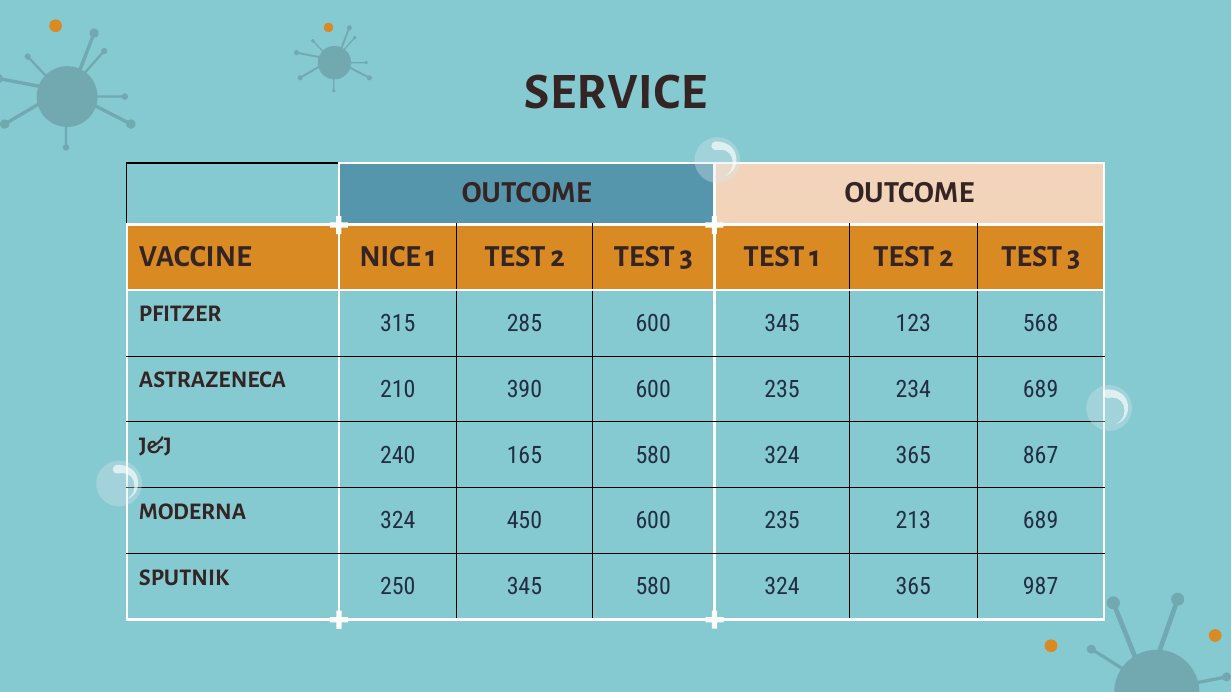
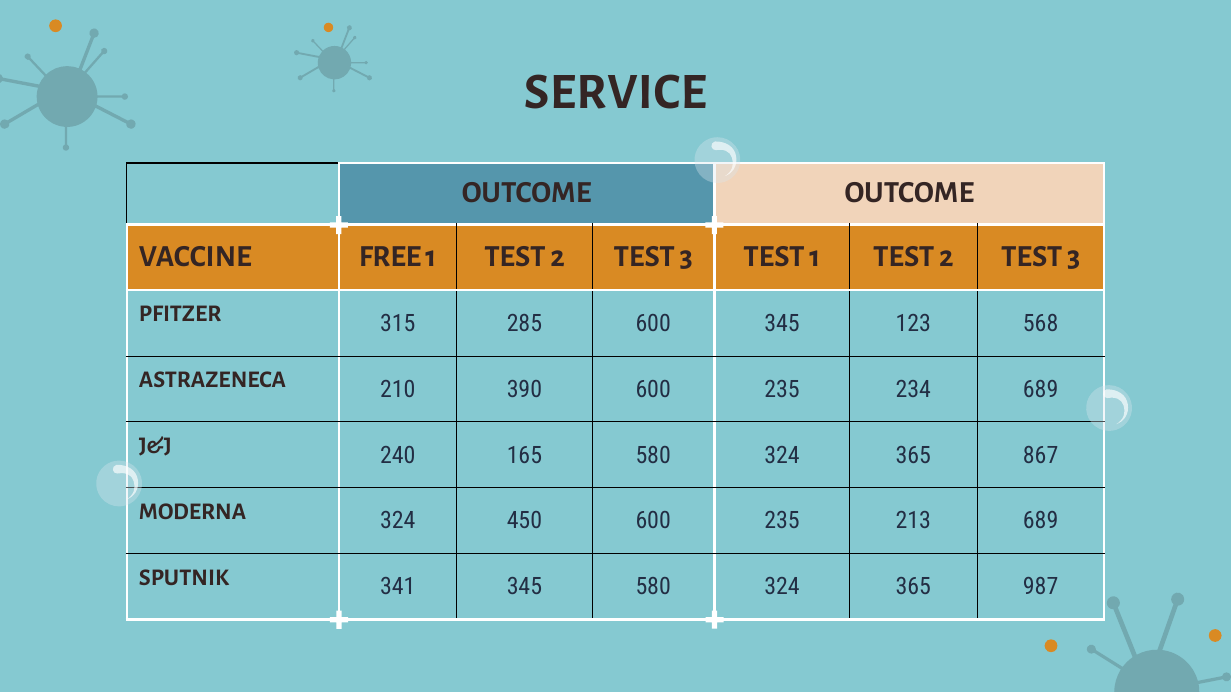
NICE: NICE -> FREE (390, 257)
250: 250 -> 341 (398, 587)
